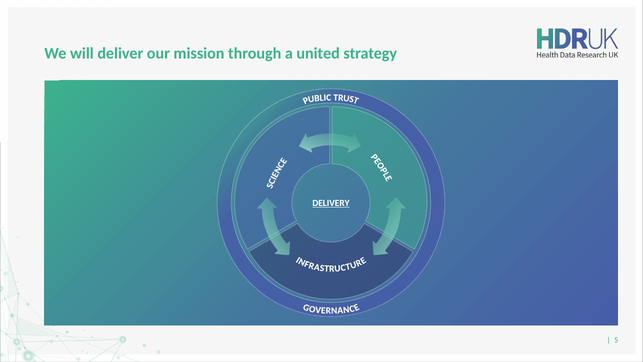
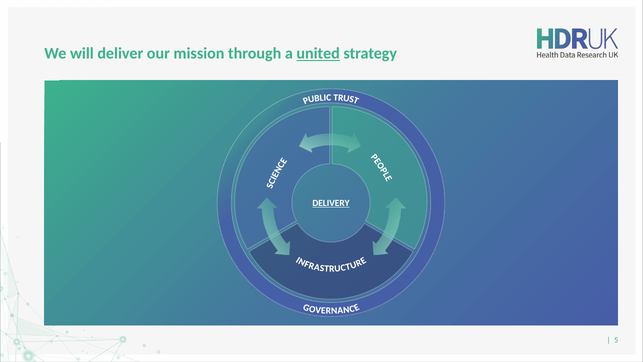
united underline: none -> present (318, 53)
